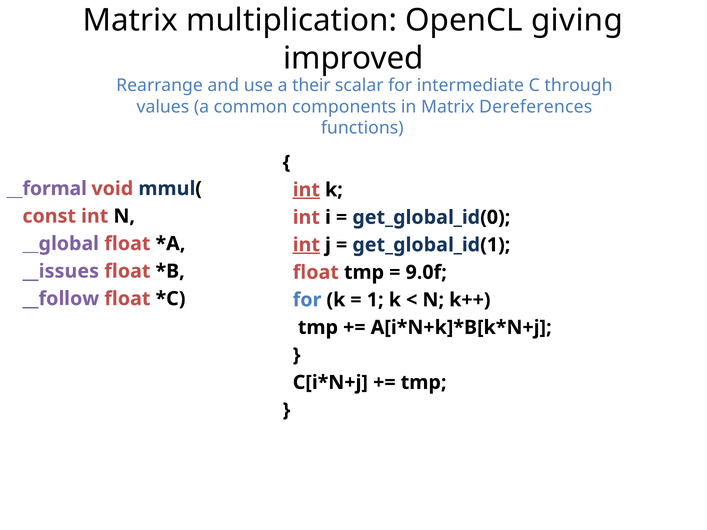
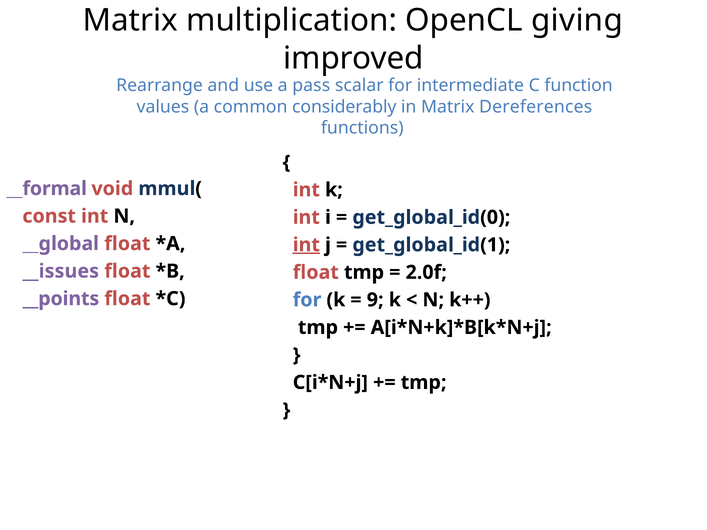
their: their -> pass (311, 86)
through: through -> function (579, 86)
components: components -> considerably (344, 107)
int underline: present -> none (306, 190)
9.0f: 9.0f -> 2.0f (426, 273)
__follow: __follow -> __points (61, 299)
1: 1 -> 9 (375, 300)
